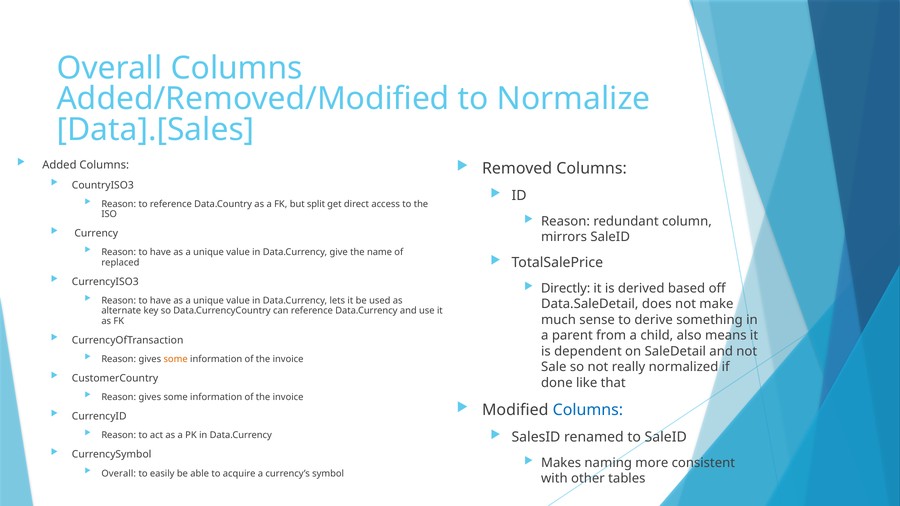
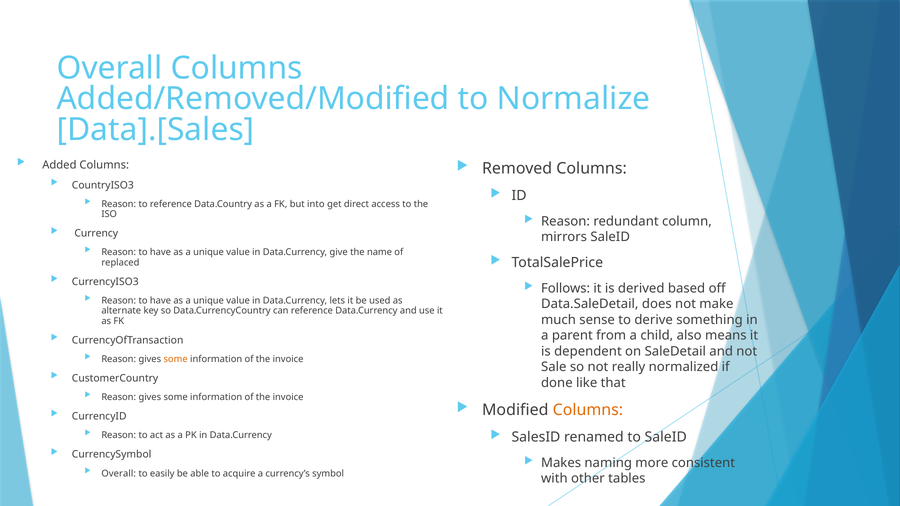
split: split -> into (316, 204)
Directly: Directly -> Follows (566, 289)
Columns colour: blue -> orange (588, 410)
